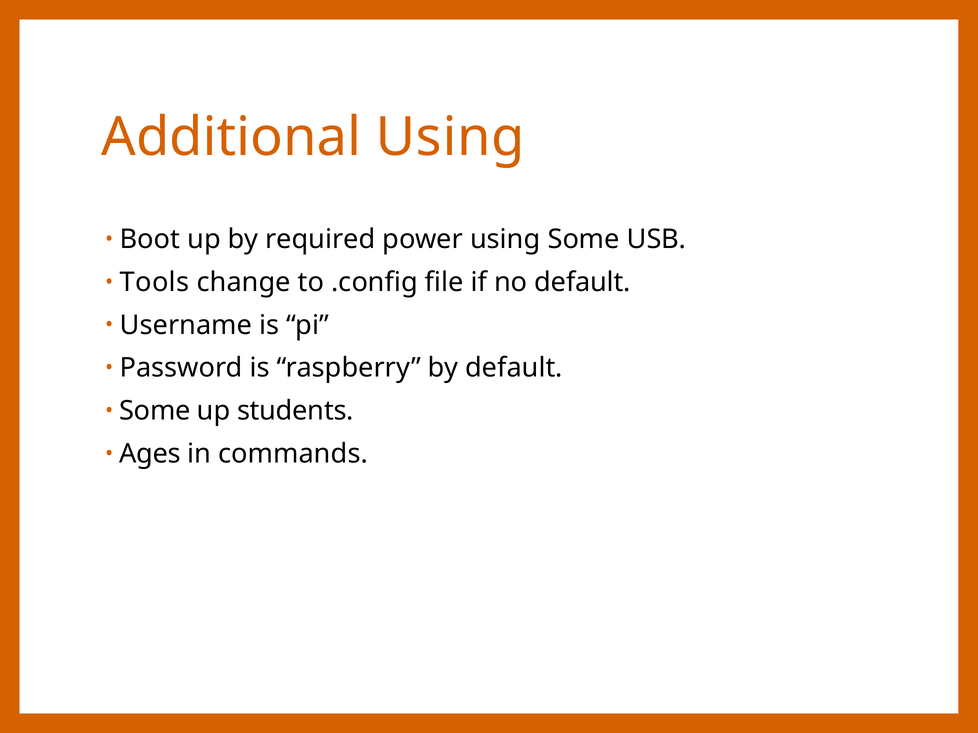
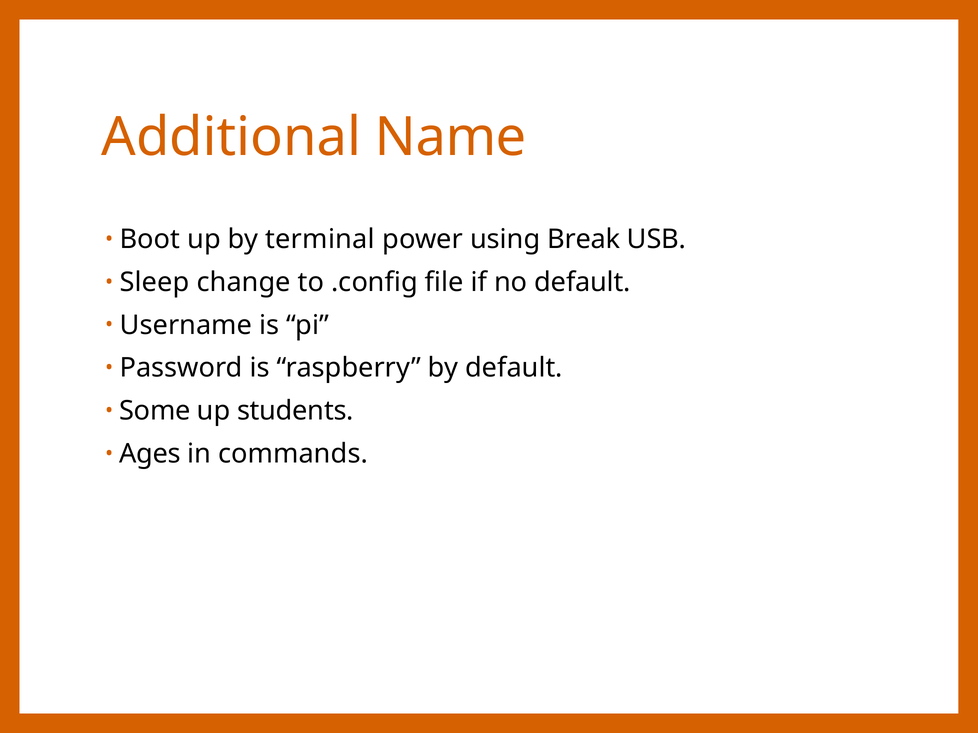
Additional Using: Using -> Name (451, 137)
required: required -> terminal (320, 239)
using Some: Some -> Break (584, 239)
Tools: Tools -> Sleep (155, 282)
